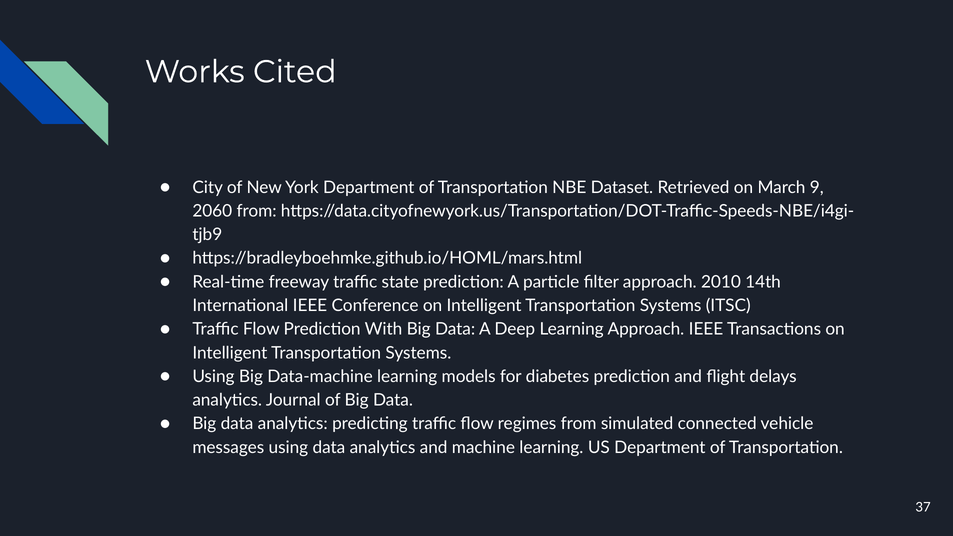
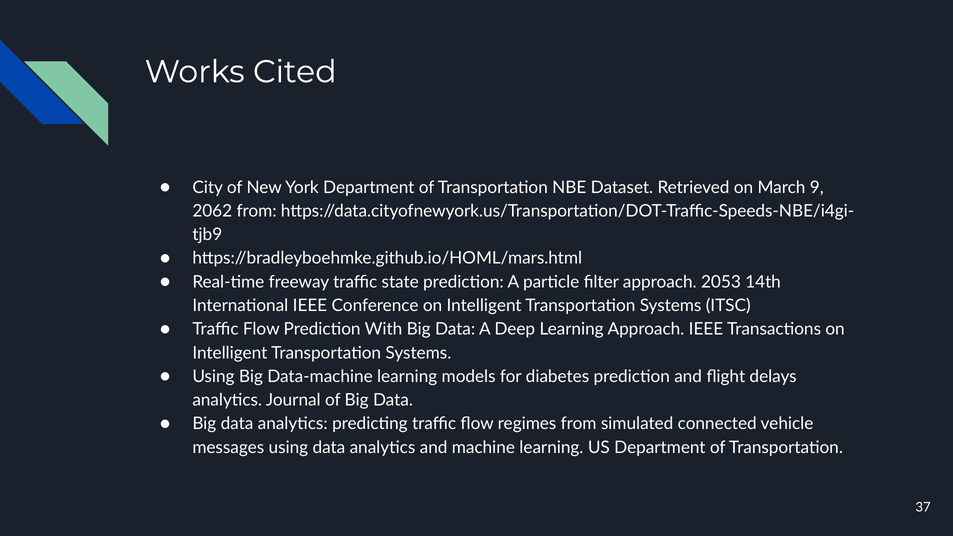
2060: 2060 -> 2062 (212, 211)
2010: 2010 -> 2053 (721, 282)
